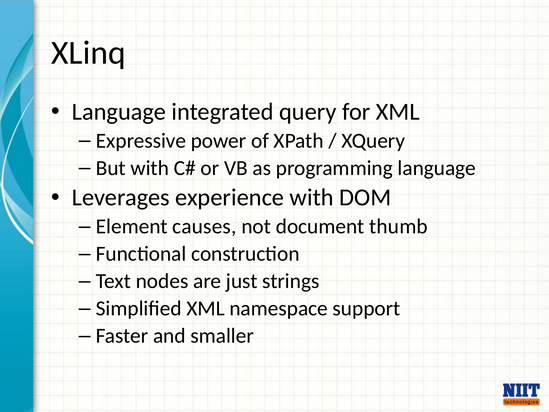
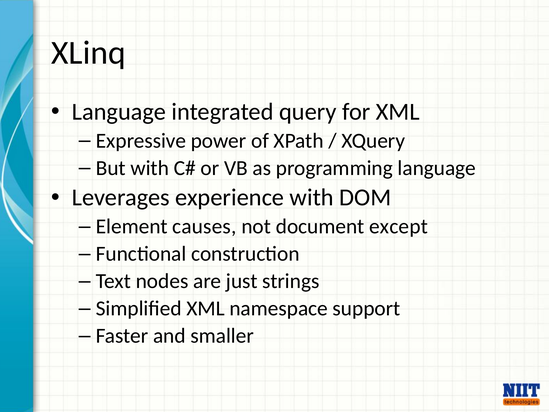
thumb: thumb -> except (398, 226)
